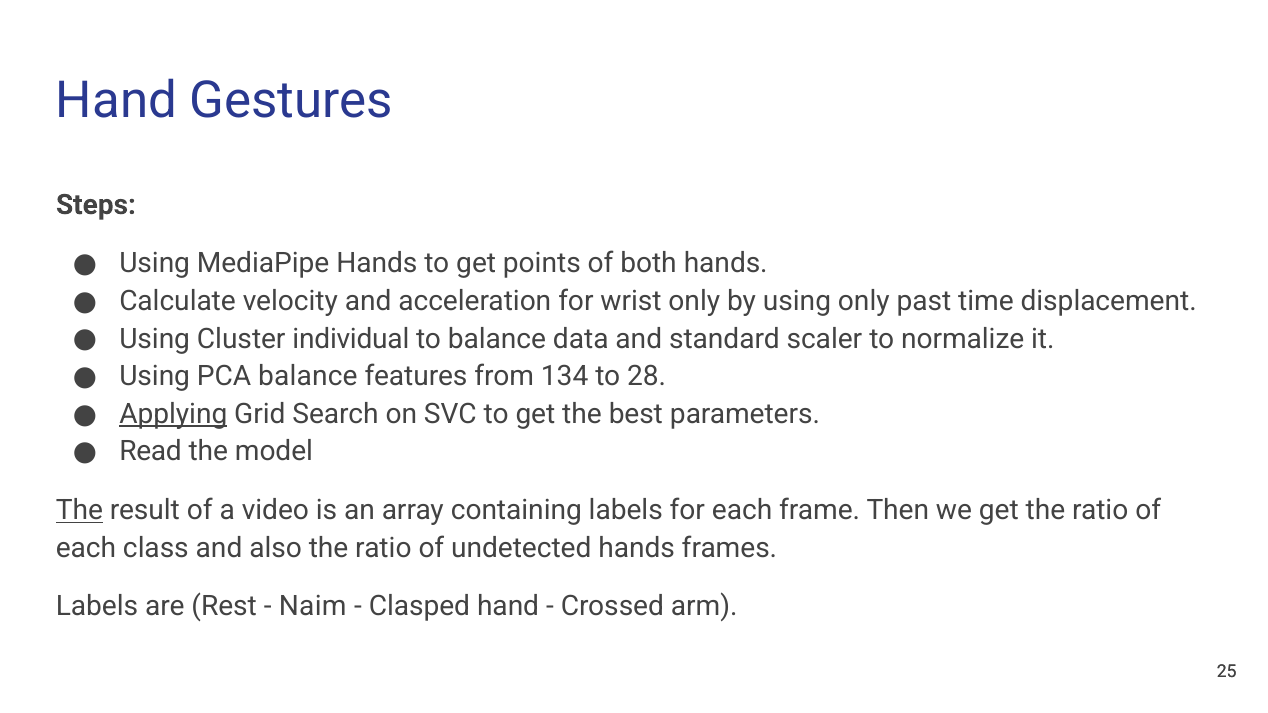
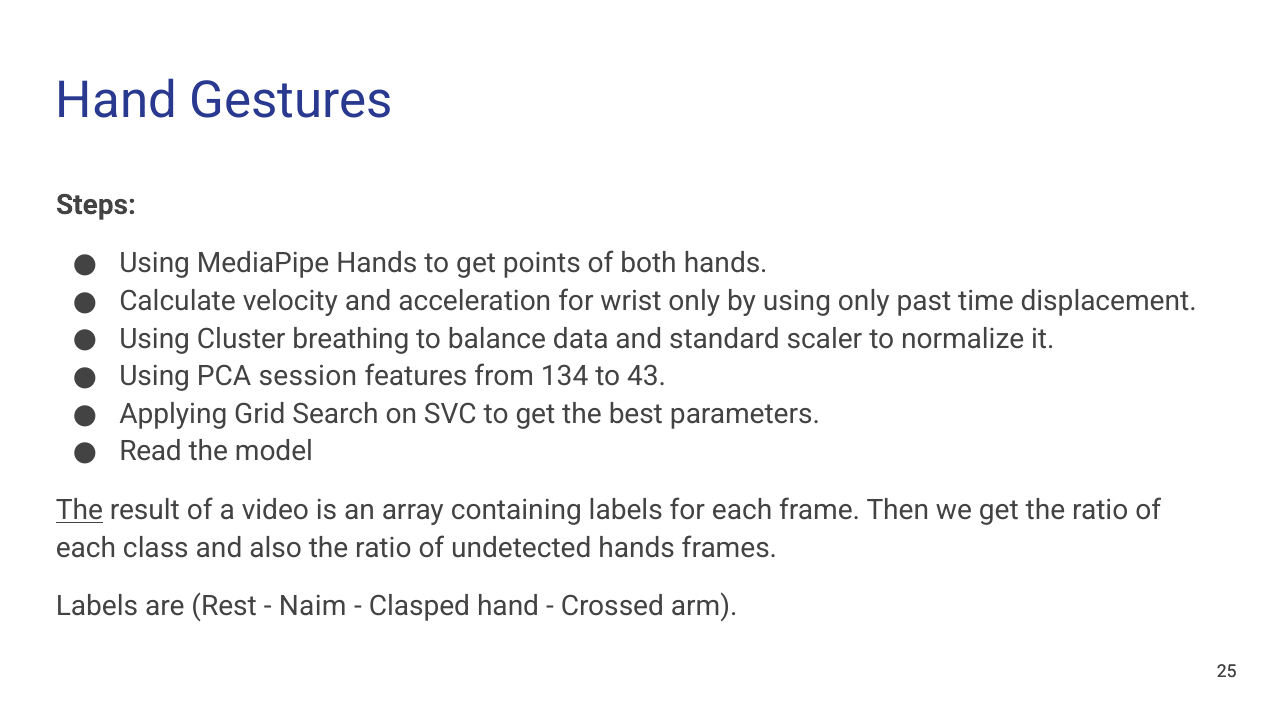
individual: individual -> breathing (351, 339)
PCA balance: balance -> session (308, 376)
28: 28 -> 43 (647, 376)
Applying underline: present -> none (173, 414)
